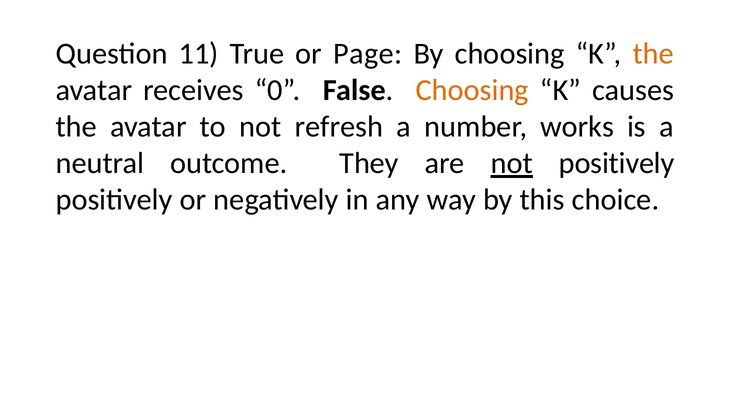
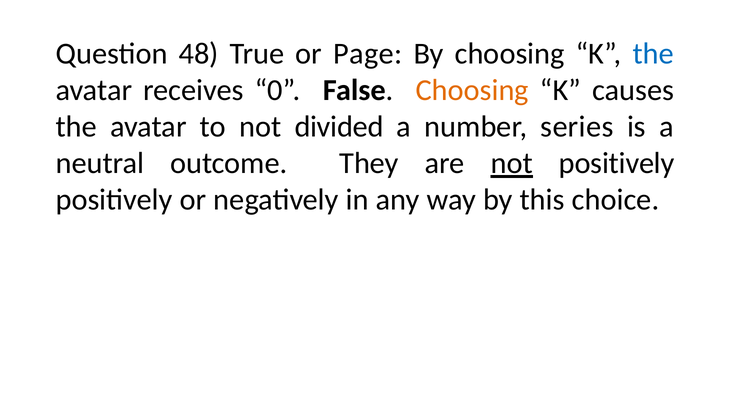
11: 11 -> 48 (199, 54)
the colour: orange -> blue (653, 54)
refresh: refresh -> divided (339, 127)
works: works -> series (577, 127)
